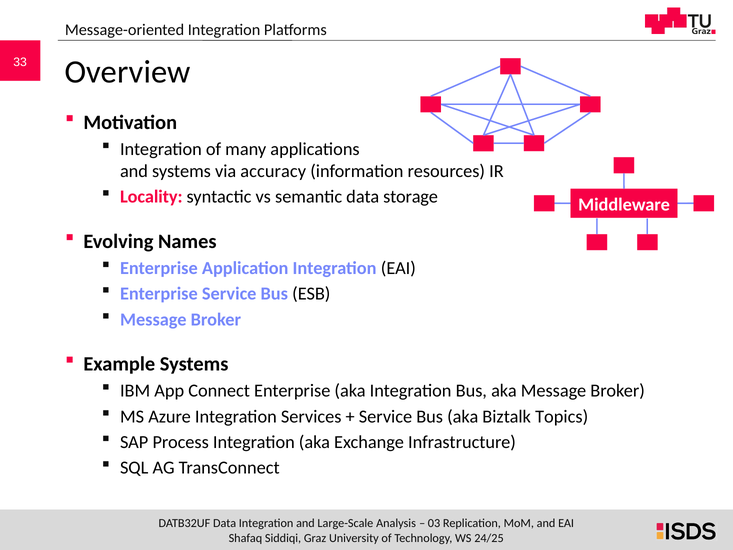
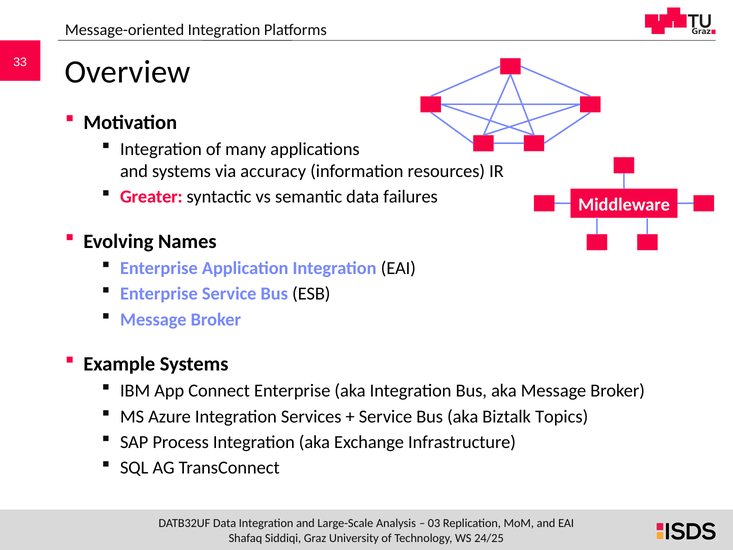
Locality: Locality -> Greater (151, 197)
storage: storage -> failures (410, 197)
